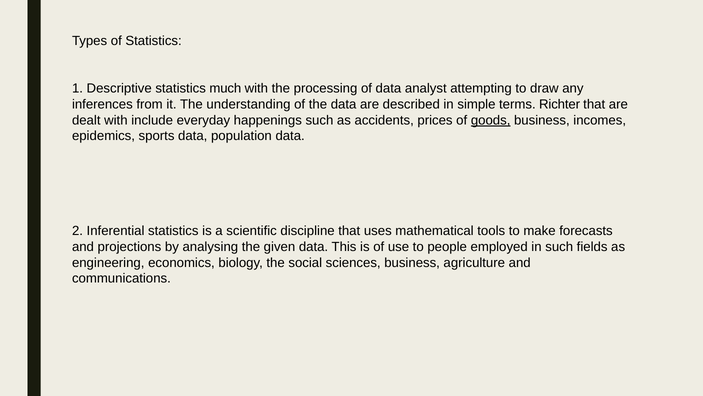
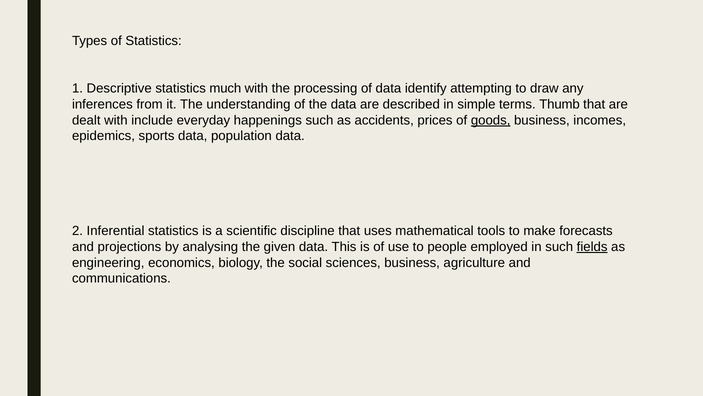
analyst: analyst -> identify (426, 88)
Richter: Richter -> Thumb (560, 104)
fields underline: none -> present (592, 247)
